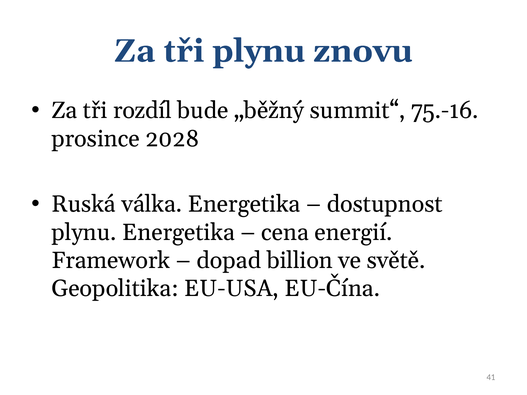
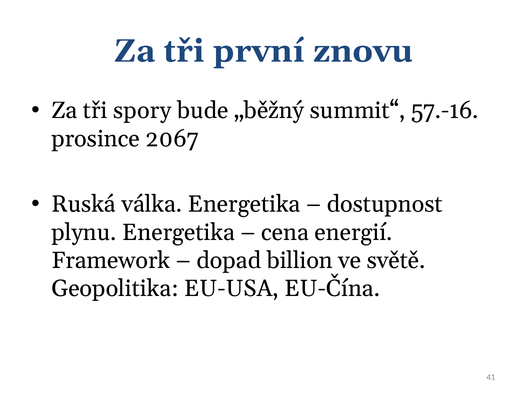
tři plynu: plynu -> první (259, 51)
rozdíl: rozdíl -> spory (142, 111)
75.-16: 75.-16 -> 57.-16 (445, 111)
2028: 2028 -> 2067 (172, 139)
